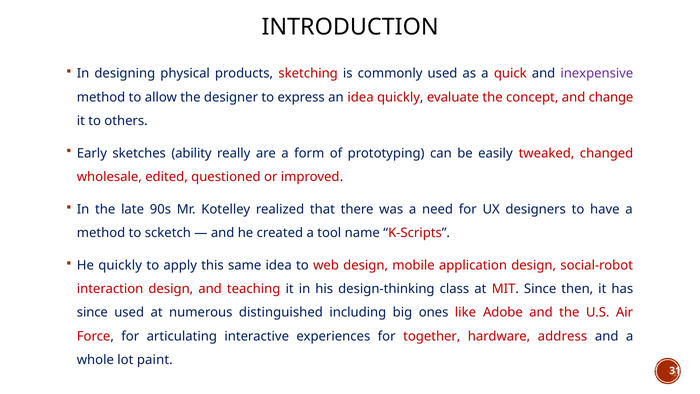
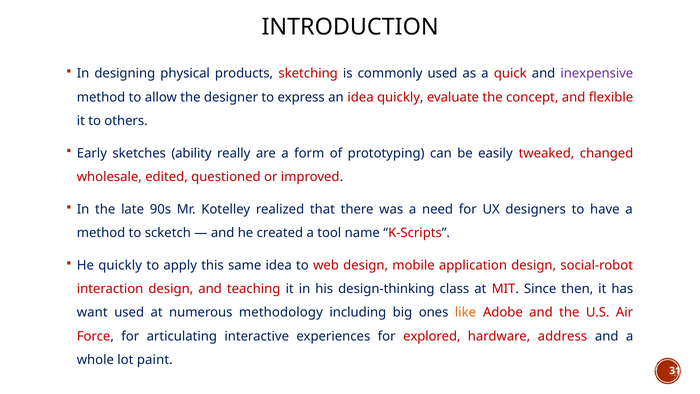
change: change -> flexible (611, 97)
since: since -> want (92, 312)
distinguished: distinguished -> methodology (281, 312)
like colour: red -> orange (465, 312)
together: together -> explored (432, 336)
